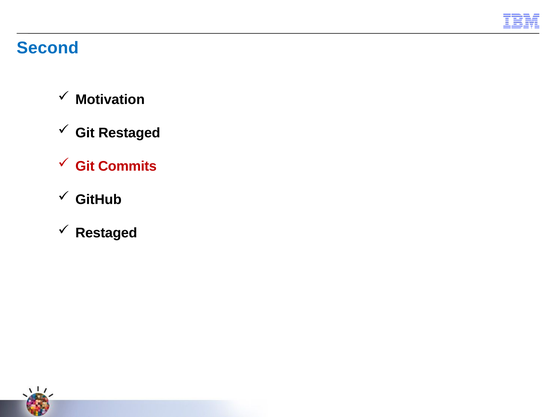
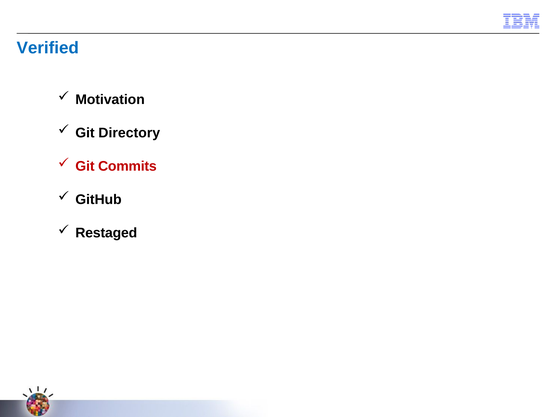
Second: Second -> Verified (48, 48)
Git Restaged: Restaged -> Directory (129, 133)
